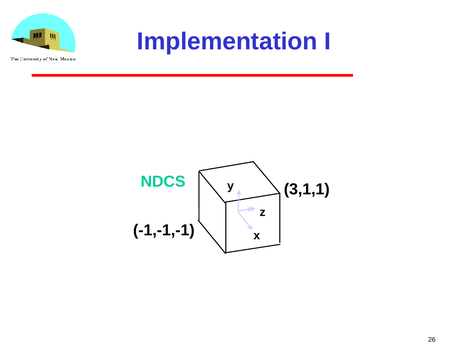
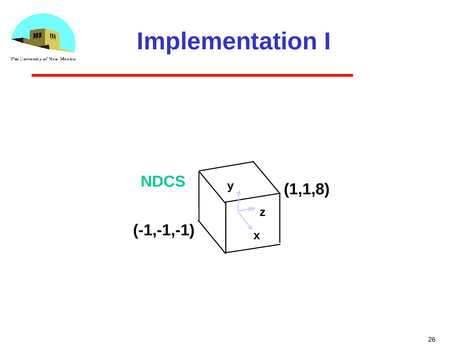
3,1,1: 3,1,1 -> 1,1,8 (307, 189)
